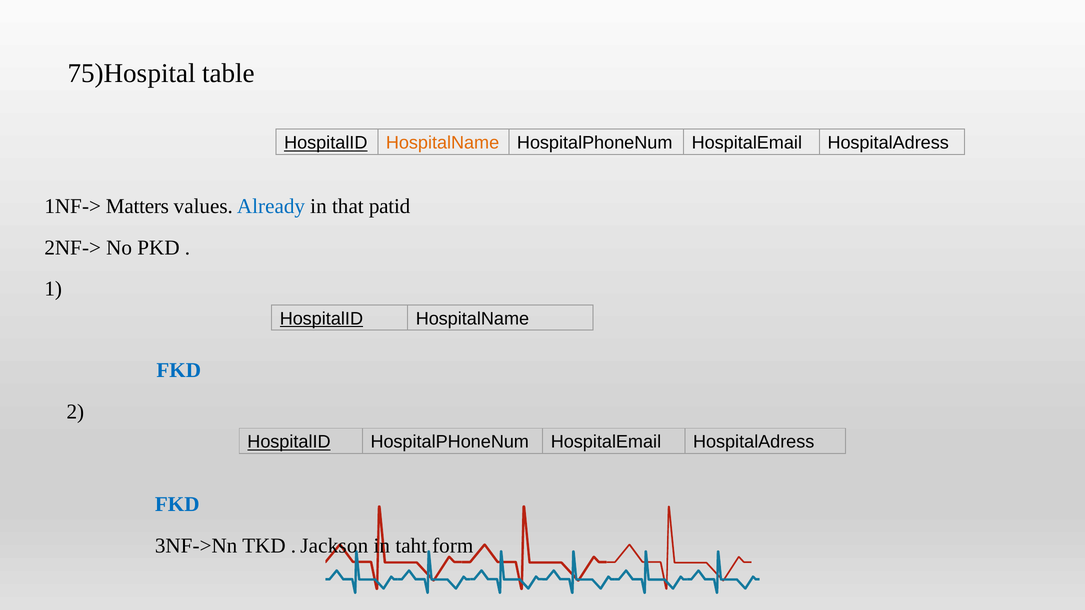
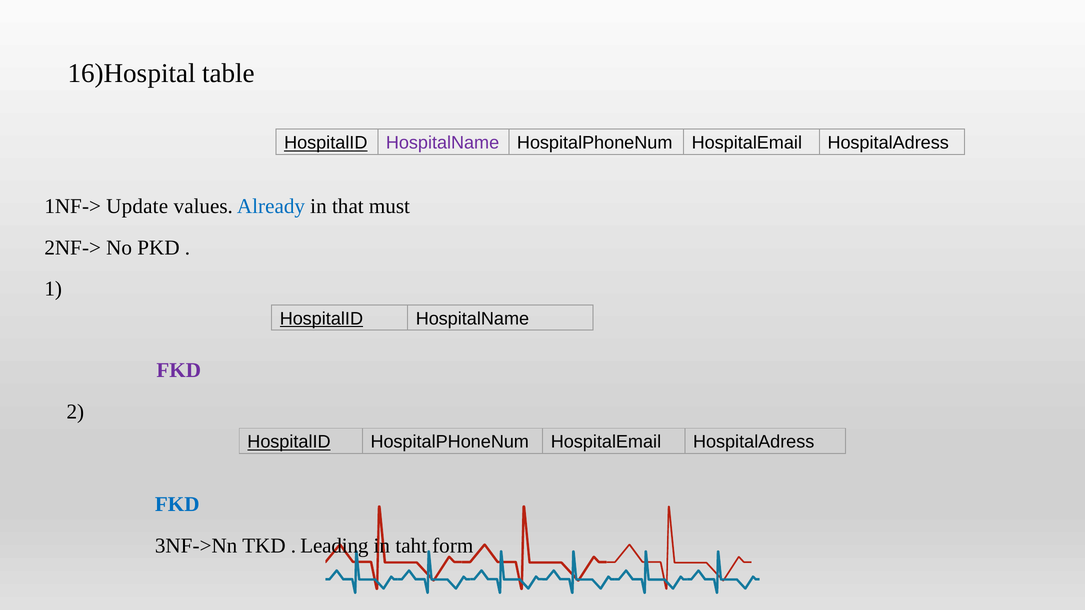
75)Hospital: 75)Hospital -> 16)Hospital (132, 73)
HospitalName colour: orange -> purple (443, 143)
Matters: Matters -> Update (137, 206)
patid: patid -> must (389, 206)
FKD colour: blue -> purple (179, 370)
Jackson: Jackson -> Leading (334, 546)
